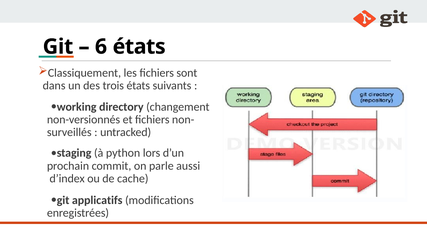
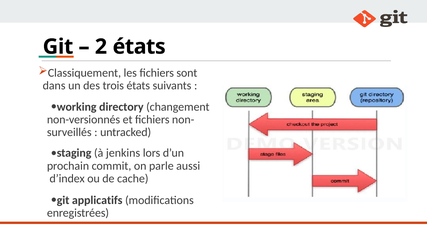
6: 6 -> 2 (101, 47)
python: python -> jenkins (123, 153)
